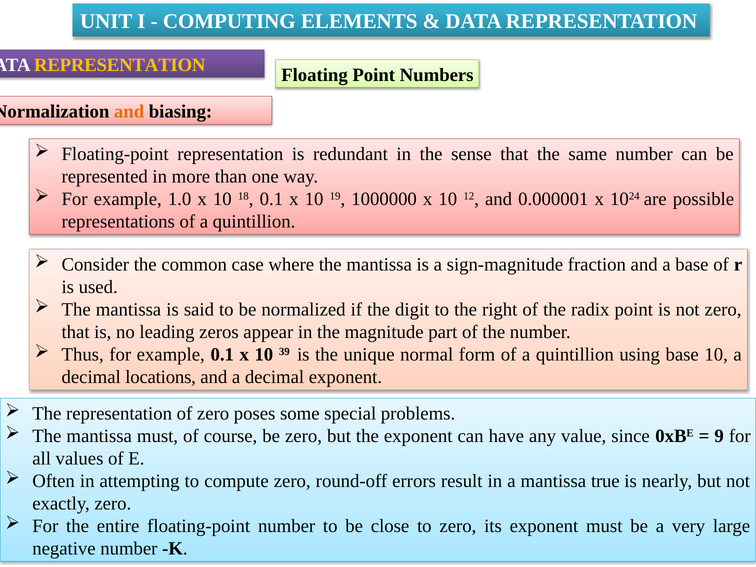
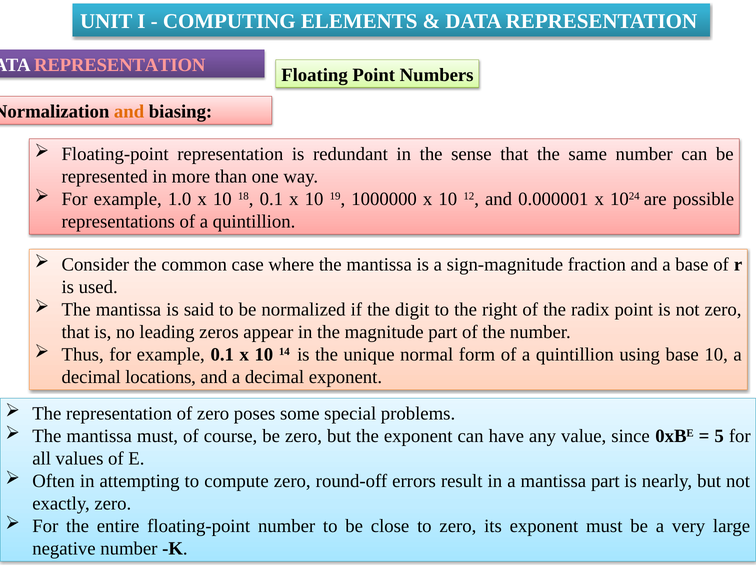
REPRESENTATION colour: yellow -> pink (120, 65)
39: 39 -> 14 (284, 352)
9: 9 -> 5 (719, 436)
mantissa true: true -> part (605, 481)
